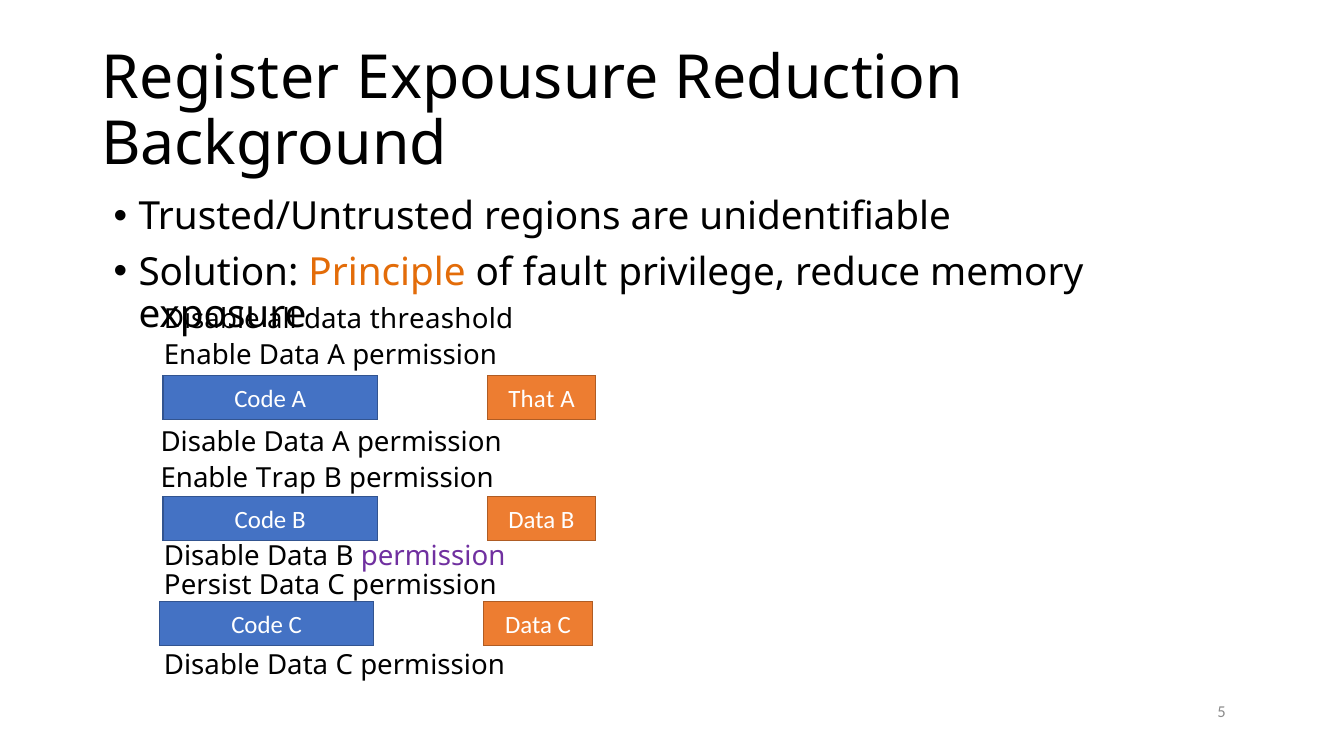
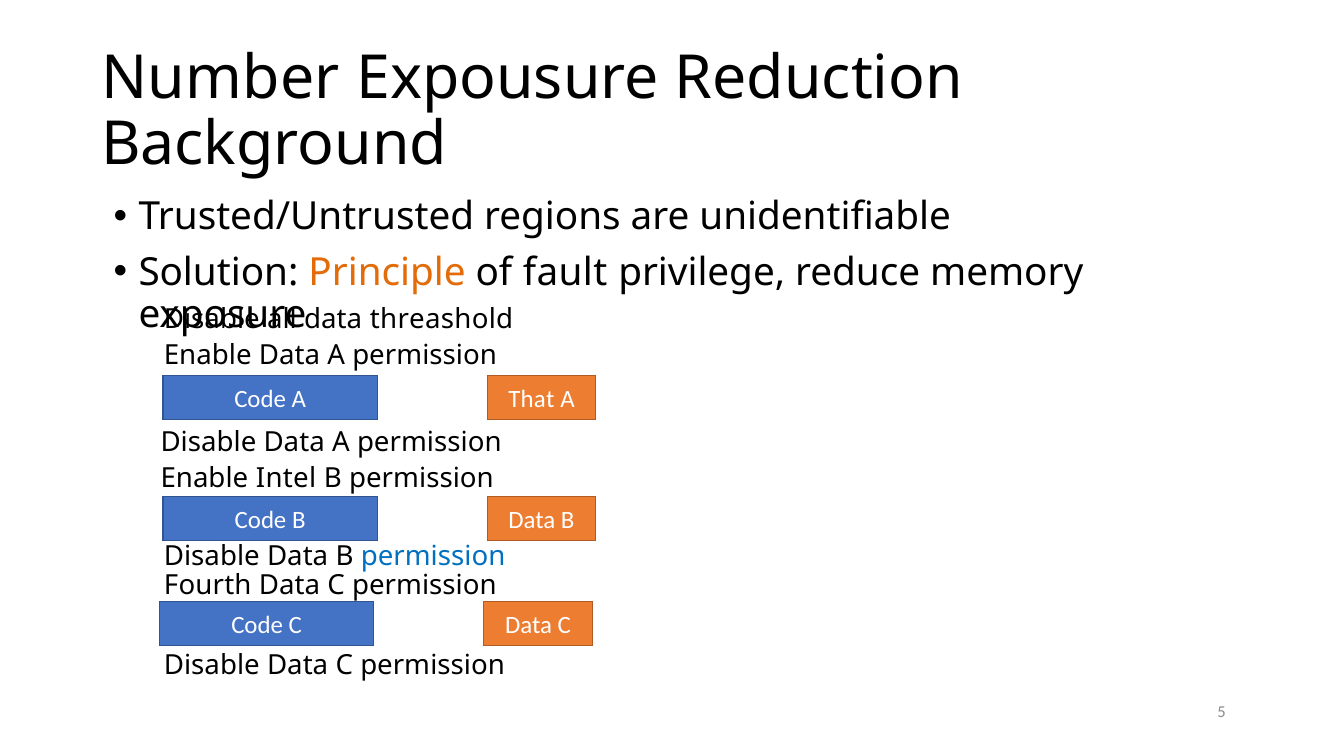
Register: Register -> Number (221, 79)
Trap: Trap -> Intel (286, 479)
permission colour: purple -> blue (433, 556)
Persist: Persist -> Fourth (208, 586)
